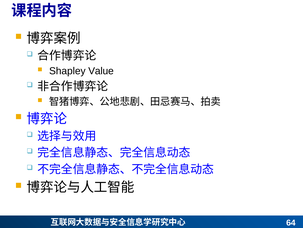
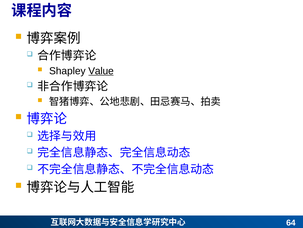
Value underline: none -> present (101, 71)
